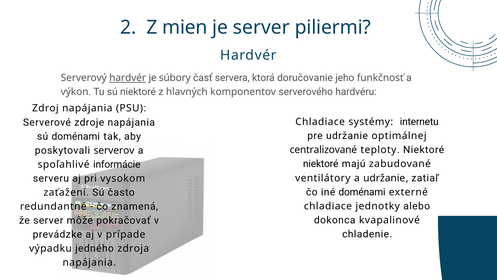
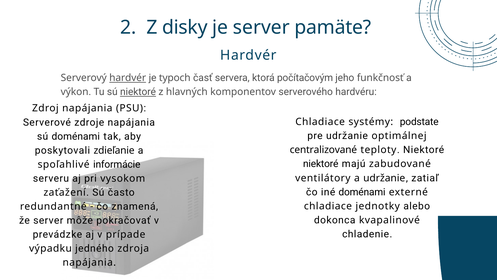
mien: mien -> disky (185, 28)
piliermi: piliermi -> pamäte (333, 28)
súbory: súbory -> typoch (175, 78)
doručovanie: doručovanie -> počítačovým (305, 78)
niektoré underline: none -> present (138, 92)
internetu: internetu -> podstate (419, 122)
serverov: serverov -> zdieľanie (114, 150)
